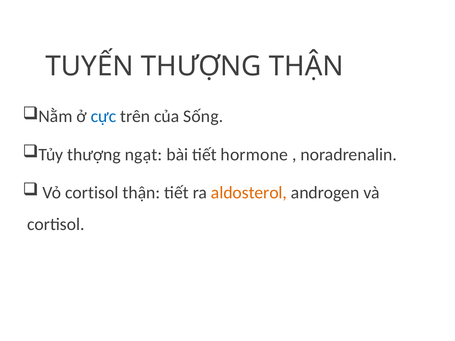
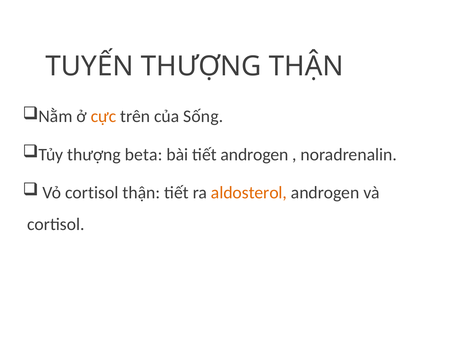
cực colour: blue -> orange (104, 117)
ngạt: ngạt -> beta (144, 155)
tiết hormone: hormone -> androgen (255, 155)
